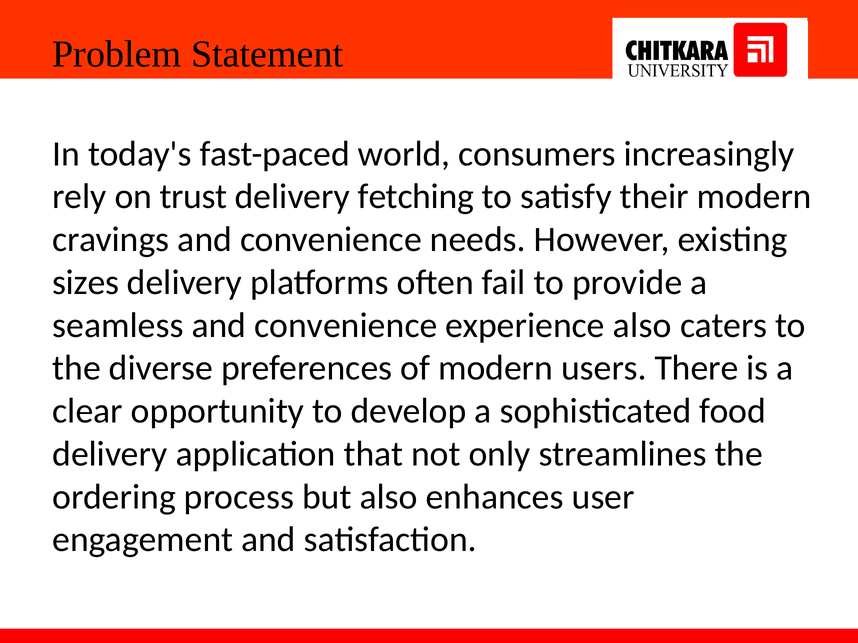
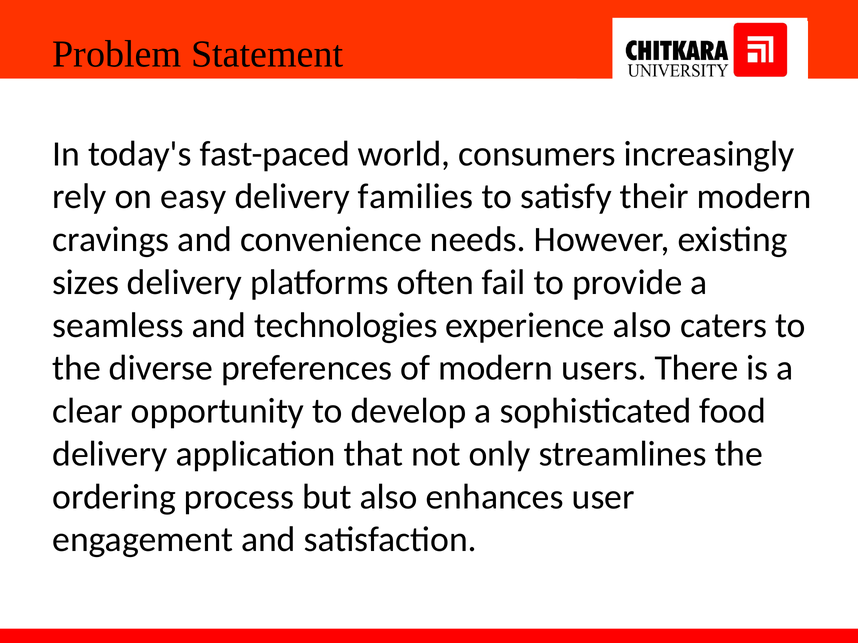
trust: trust -> easy (193, 197)
fetching: fetching -> families (416, 197)
seamless and convenience: convenience -> technologies (346, 326)
